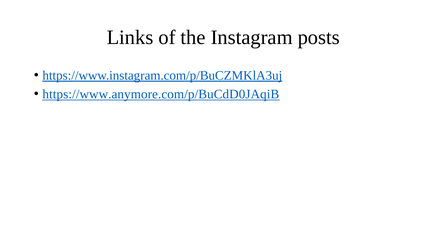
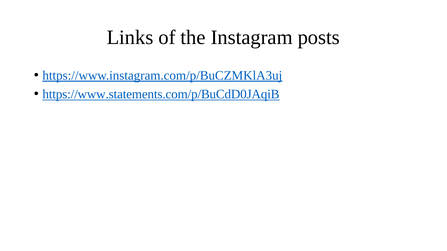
https://www.anymore.com/p/BuCdD0JAqiB: https://www.anymore.com/p/BuCdD0JAqiB -> https://www.statements.com/p/BuCdD0JAqiB (161, 94)
